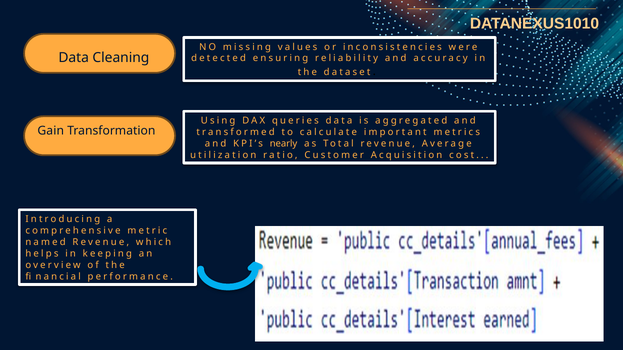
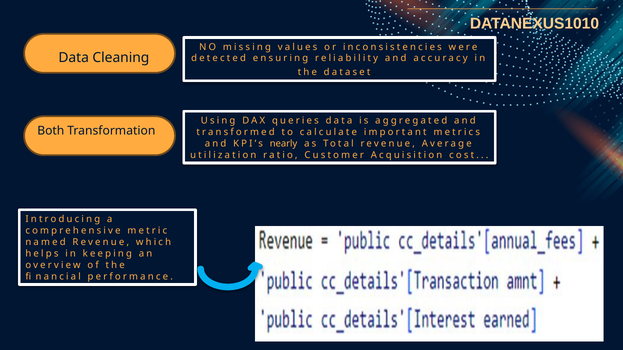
Gain: Gain -> Both (51, 131)
